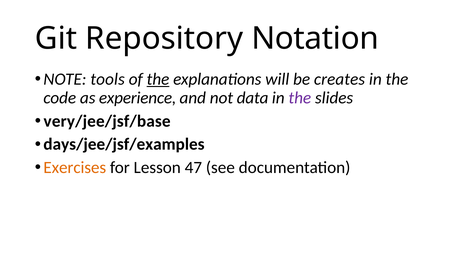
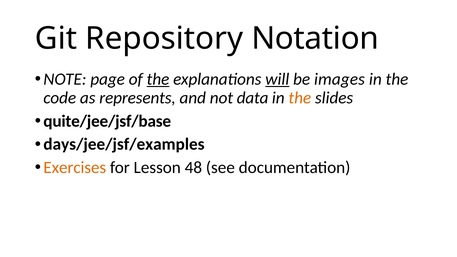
tools: tools -> page (108, 79)
will underline: none -> present (277, 79)
creates: creates -> images (339, 79)
experience: experience -> represents (138, 98)
the colour: purple -> orange (300, 98)
very/jee/jsf/base: very/jee/jsf/base -> quite/jee/jsf/base (107, 121)
47: 47 -> 48 (193, 168)
